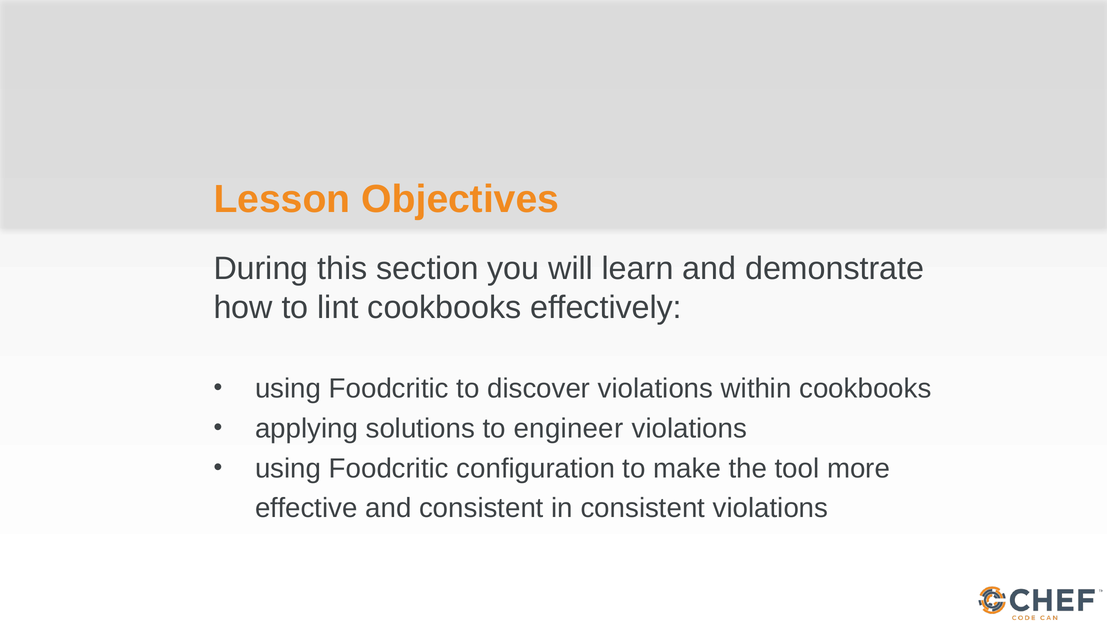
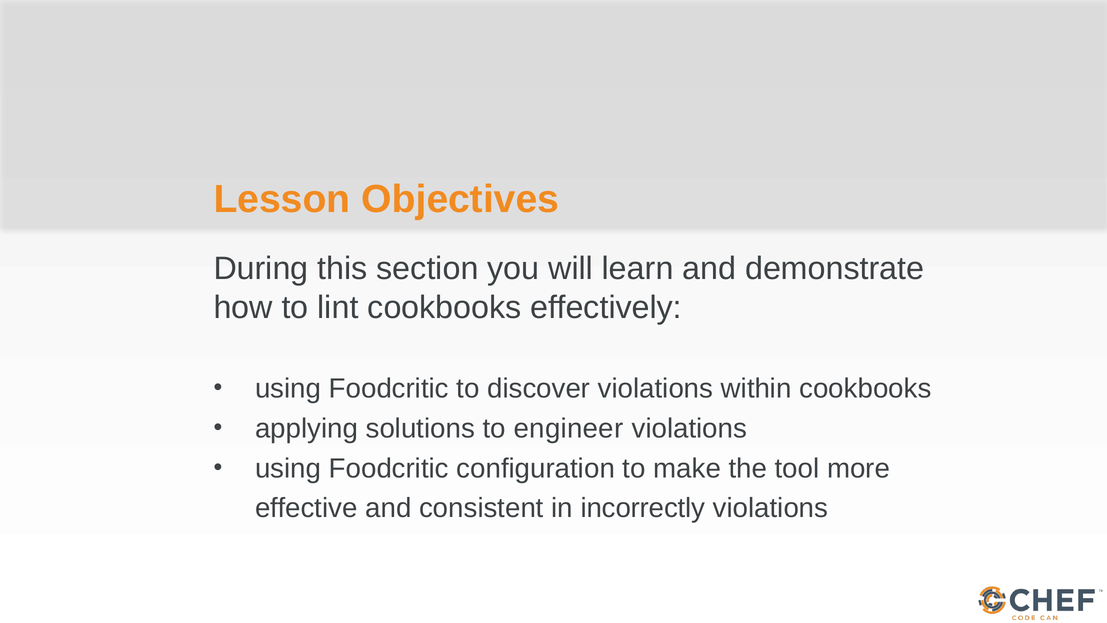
in consistent: consistent -> incorrectly (643, 508)
